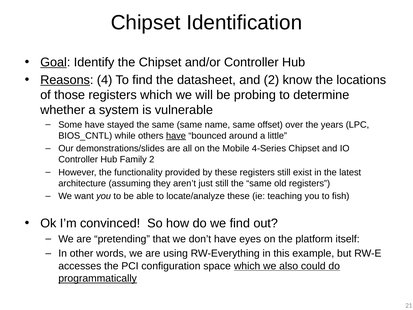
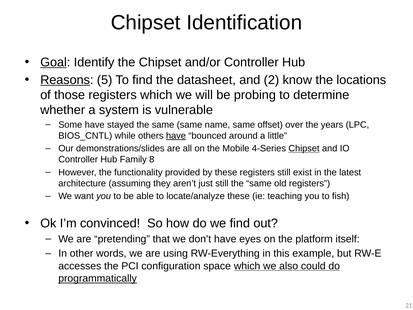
4: 4 -> 5 (105, 80)
Chipset underline: none -> present (304, 148)
Family 2: 2 -> 8 (152, 159)
